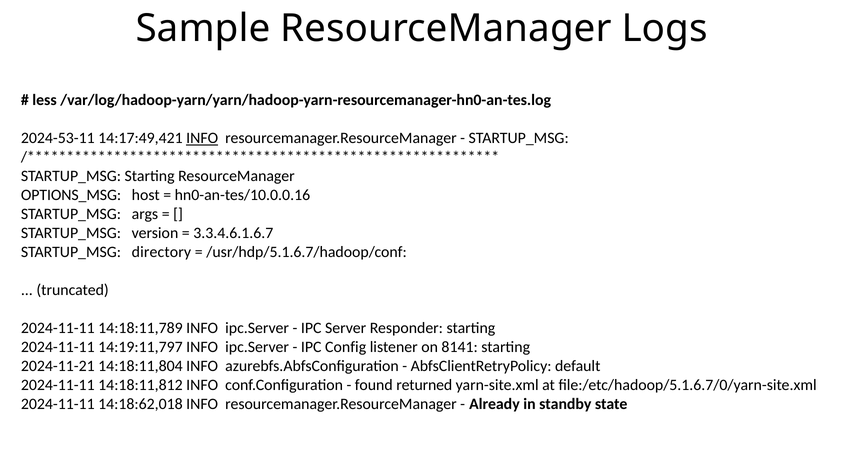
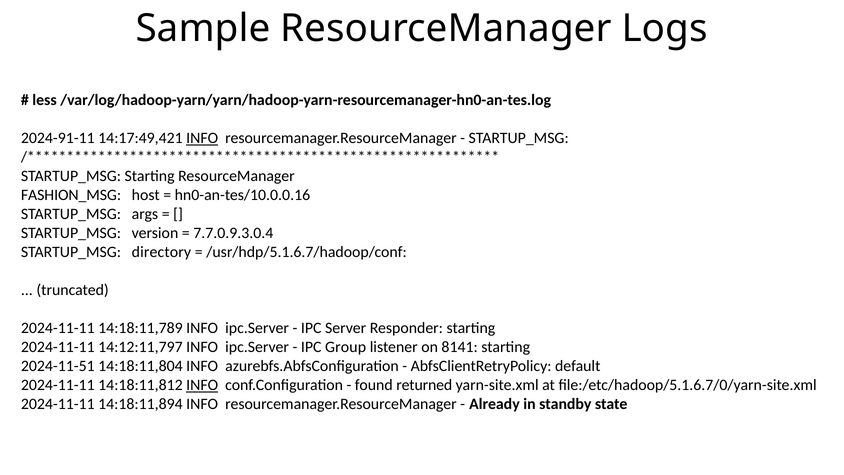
2024-53-11: 2024-53-11 -> 2024-91-11 (58, 138)
OPTIONS_MSG: OPTIONS_MSG -> FASHION_MSG (71, 195)
3.3.4.6.1.6.7: 3.3.4.6.1.6.7 -> 7.7.0.9.3.0.4 (233, 233)
14:19:11,797: 14:19:11,797 -> 14:12:11,797 (140, 347)
Config: Config -> Group (346, 347)
2024-11-21: 2024-11-21 -> 2024-11-51 (58, 366)
INFO underline: none -> present (202, 385)
14:18:62,018: 14:18:62,018 -> 14:18:11,894 (140, 404)
